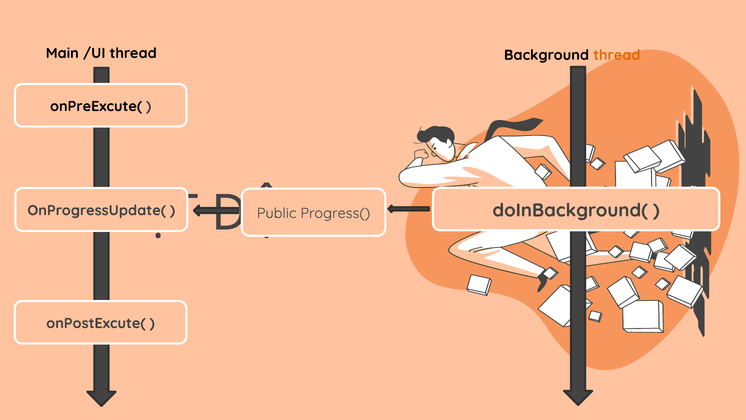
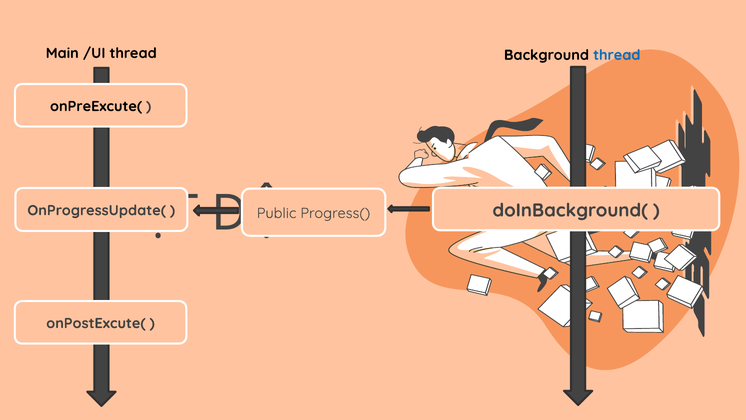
thread colour: orange -> blue (617, 55)
